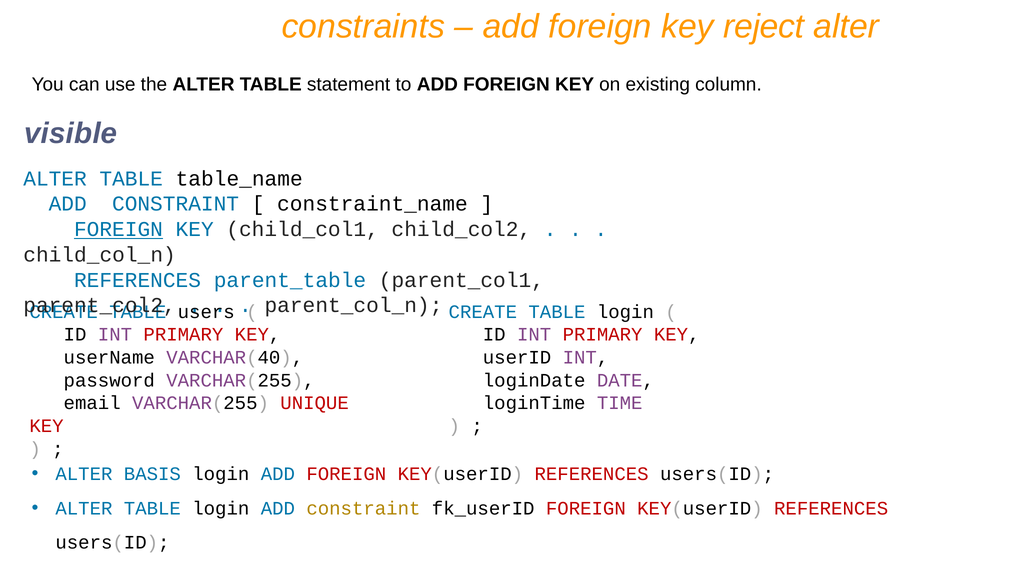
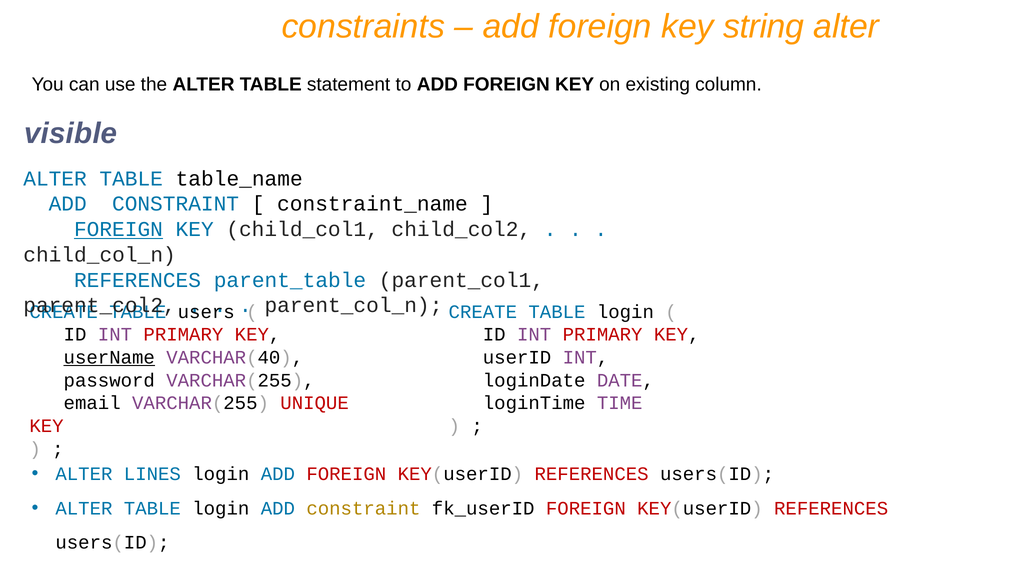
reject: reject -> string (764, 26)
userName underline: none -> present (109, 357)
BASIS: BASIS -> LINES (152, 473)
